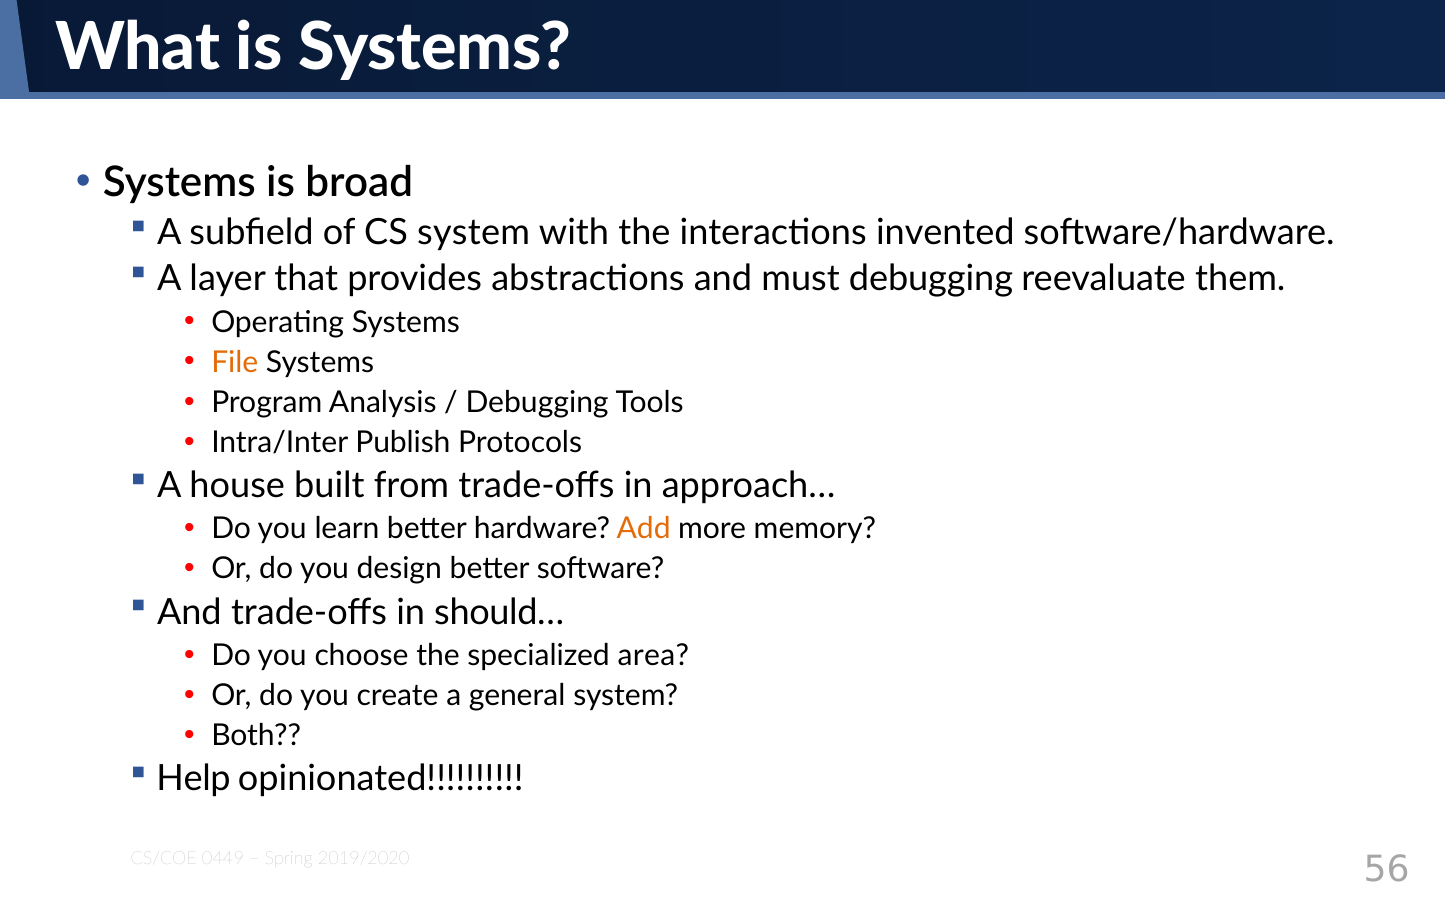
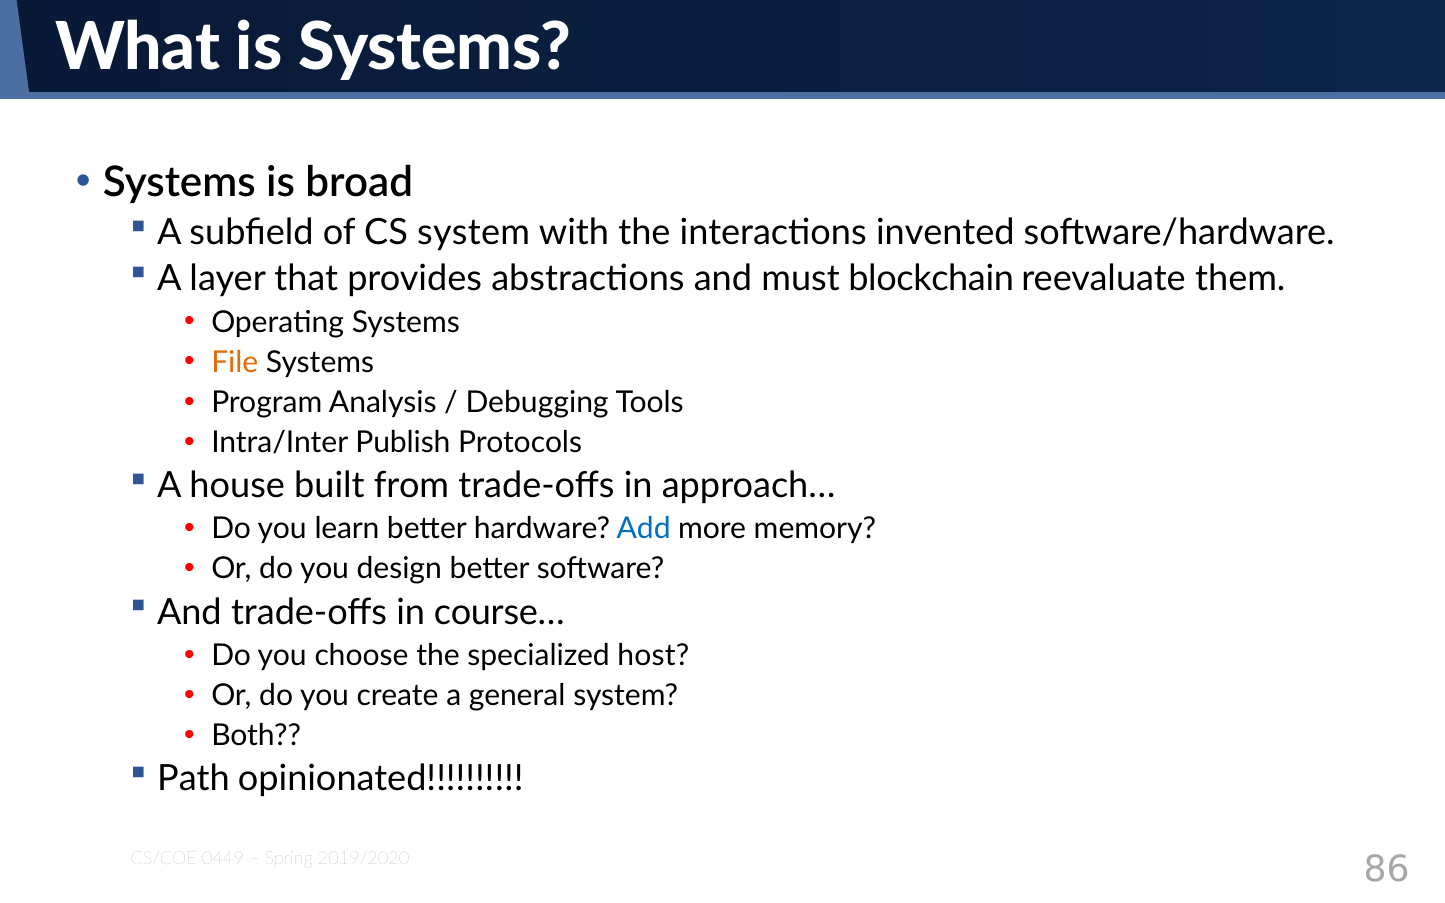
must debugging: debugging -> blockchain (931, 279)
Add colour: orange -> blue (644, 529)
should…: should… -> course… (499, 612)
area: area -> host (653, 656)
Help: Help -> Path (193, 779)
56: 56 -> 86 (1387, 870)
